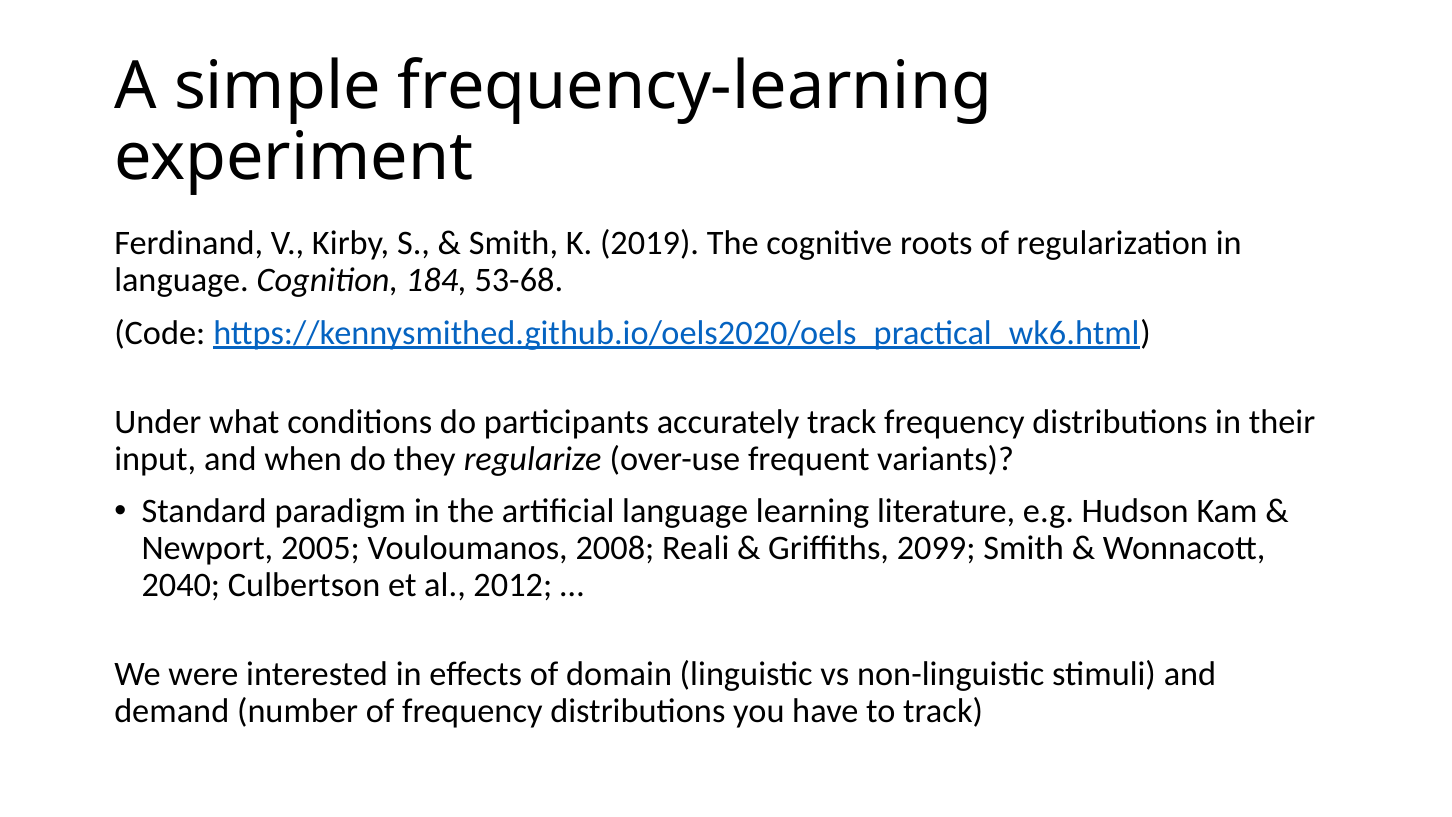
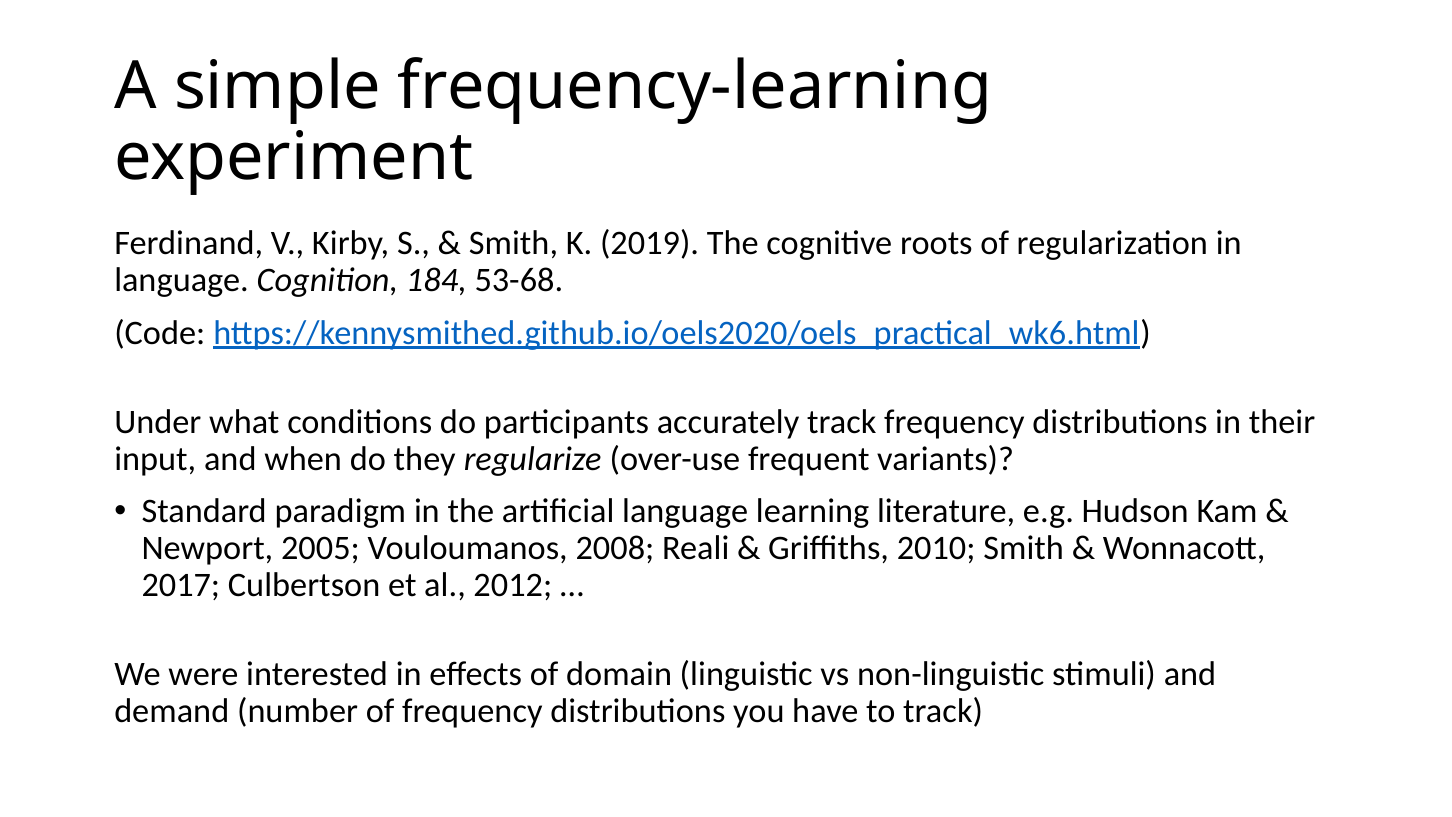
2099: 2099 -> 2010 (936, 548)
2040: 2040 -> 2017 (181, 585)
